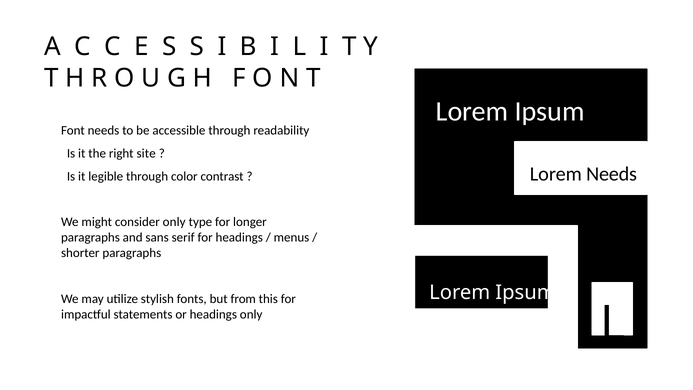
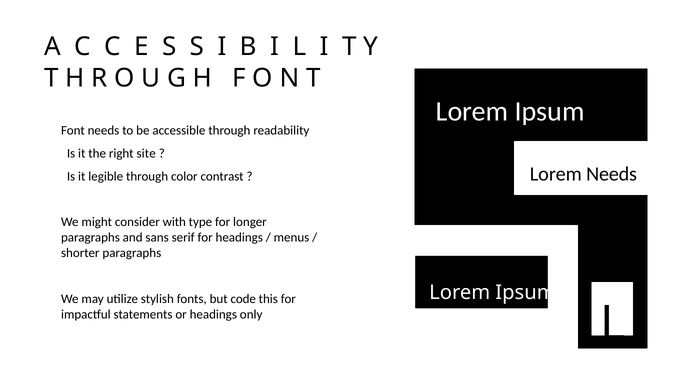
consider only: only -> with (174, 222)
from: from -> code (243, 299)
